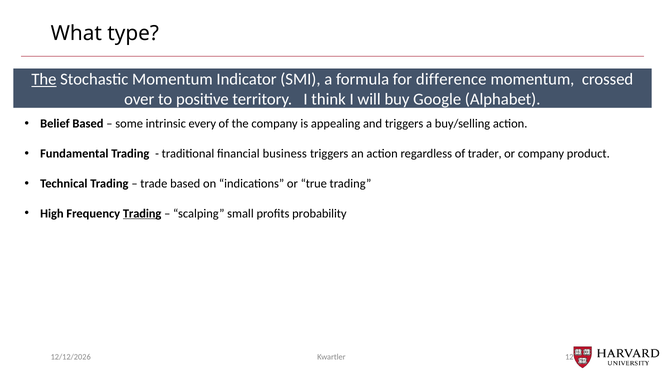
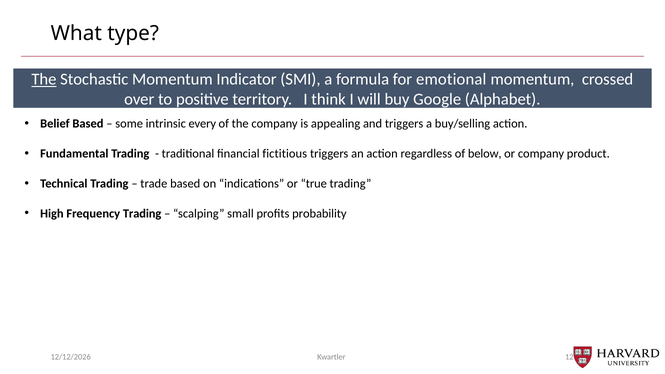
difference: difference -> emotional (451, 79)
business: business -> fictitious (285, 154)
trader: trader -> below (485, 154)
Trading underline: present -> none (142, 214)
